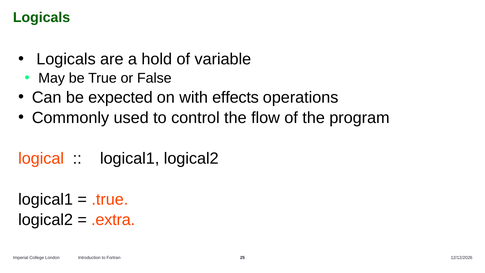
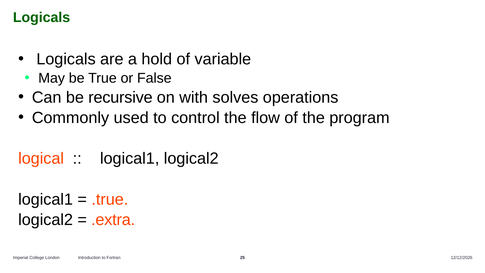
expected: expected -> recursive (120, 97)
effects: effects -> solves (235, 97)
